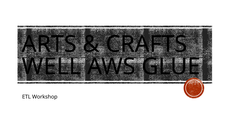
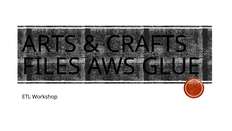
WELL: WELL -> FILES (51, 66)
